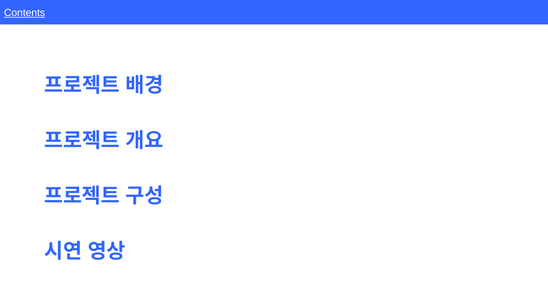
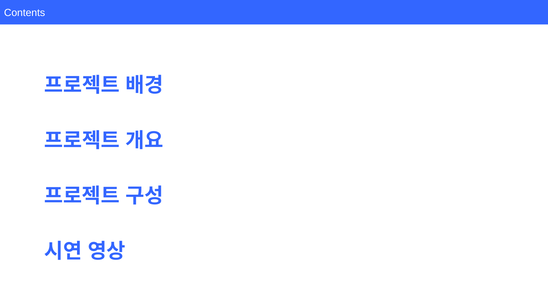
Contents underline: present -> none (25, 13)
